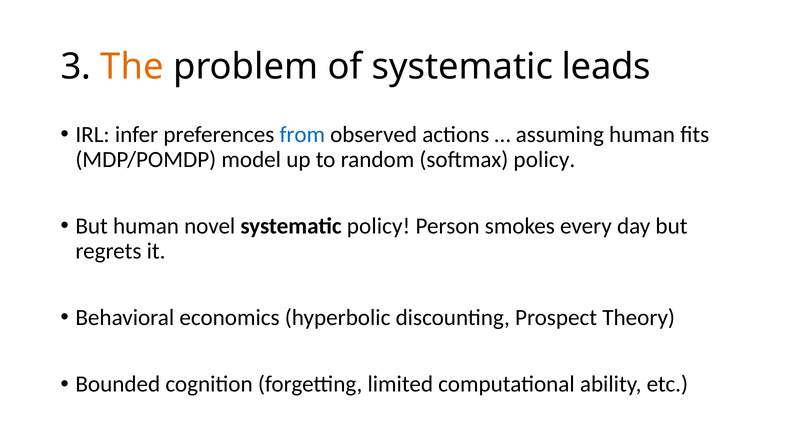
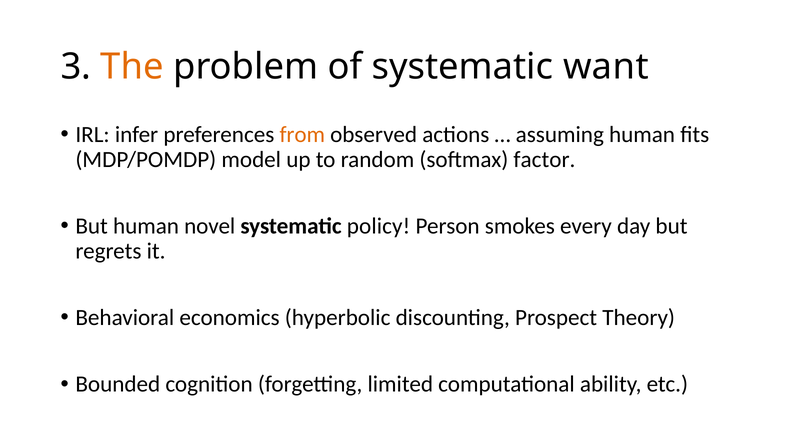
leads: leads -> want (606, 67)
from colour: blue -> orange (302, 134)
softmax policy: policy -> factor (544, 159)
